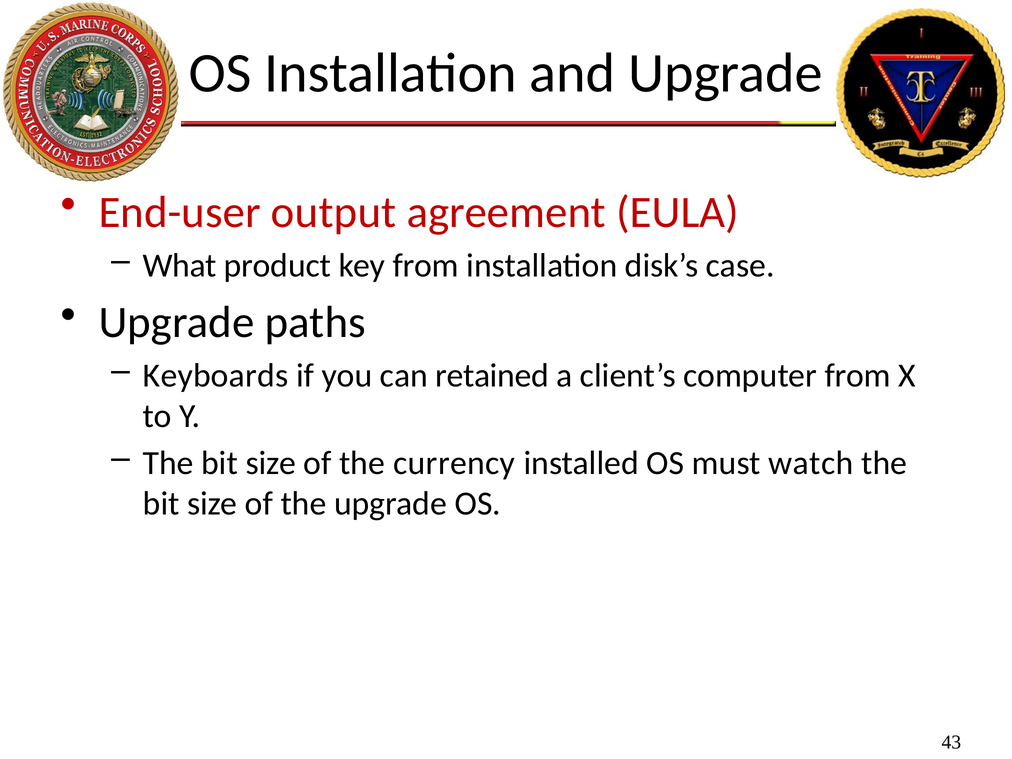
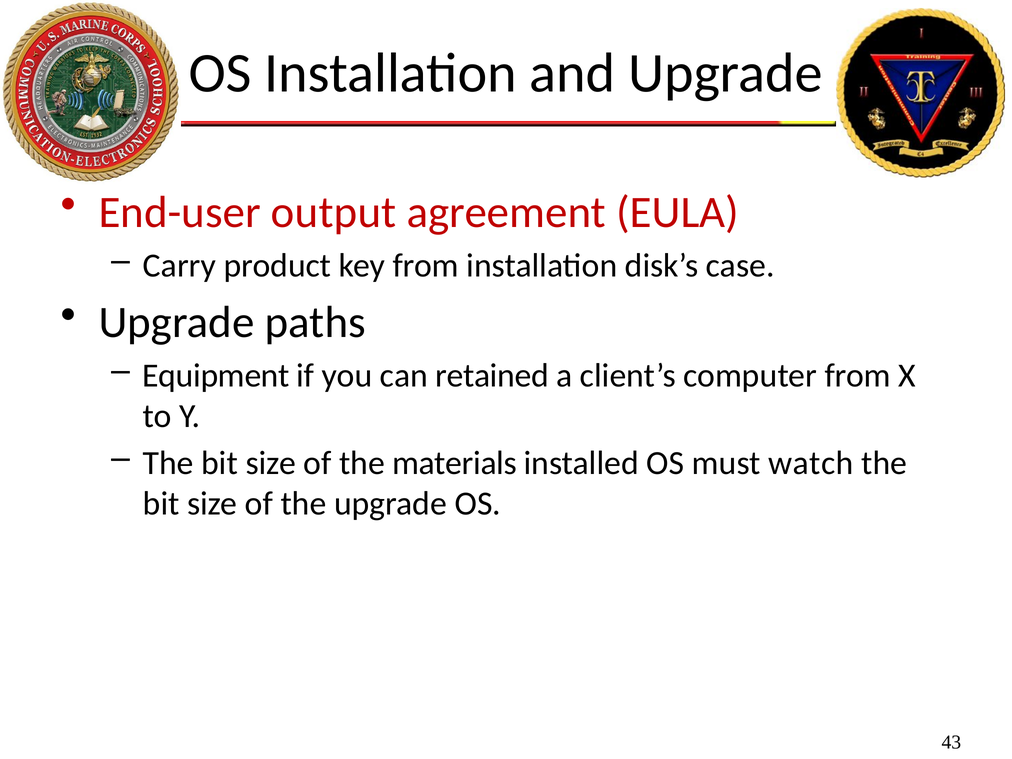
What: What -> Carry (179, 265)
Keyboards: Keyboards -> Equipment (216, 376)
currency: currency -> materials (455, 463)
